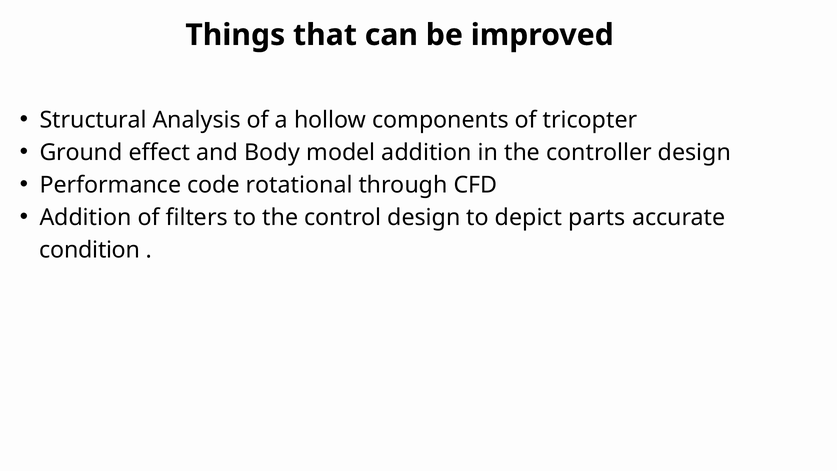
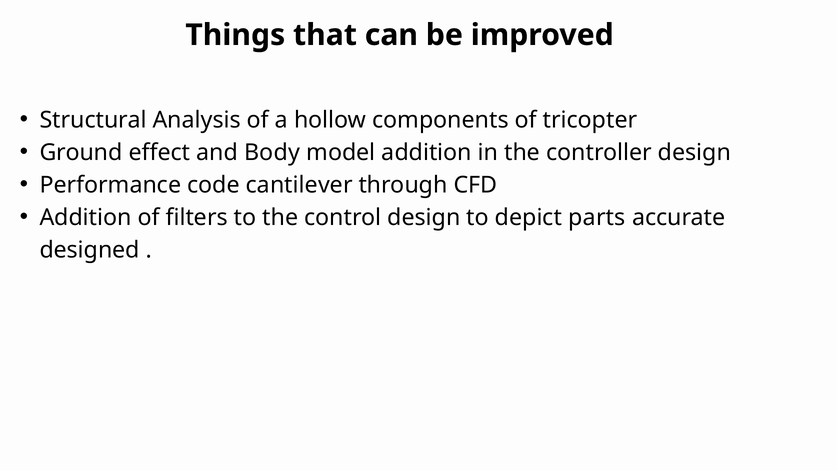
rotational: rotational -> cantilever (299, 185)
condition: condition -> designed (90, 250)
